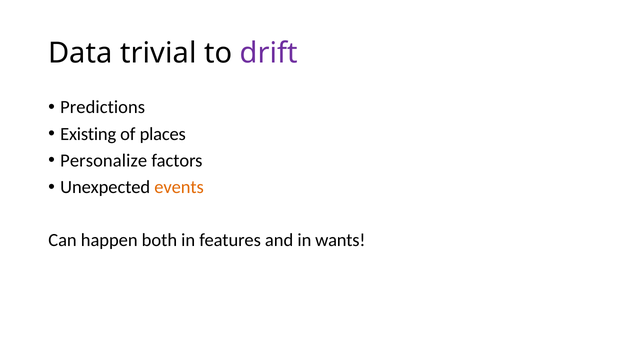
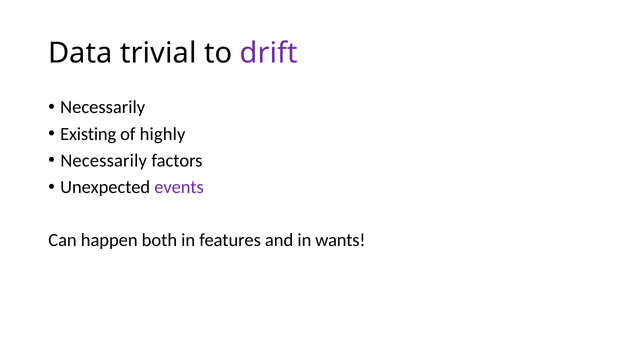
Predictions: Predictions -> Necessarily (103, 107)
places: places -> highly (163, 134)
Personalize: Personalize -> Necessarily (104, 160)
events colour: orange -> purple (179, 187)
